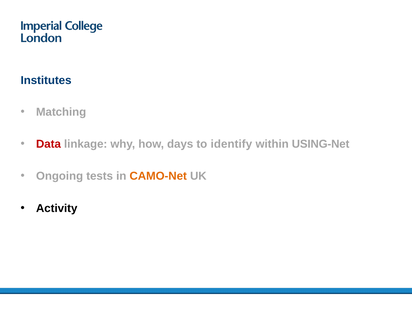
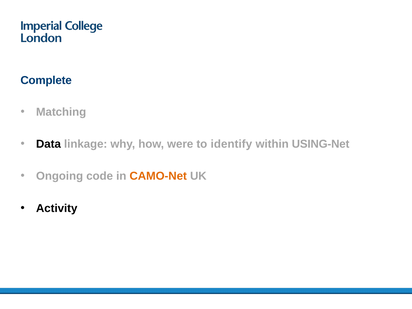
Institutes: Institutes -> Complete (46, 80)
Data colour: red -> black (48, 144)
days: days -> were (180, 144)
tests: tests -> code (100, 176)
